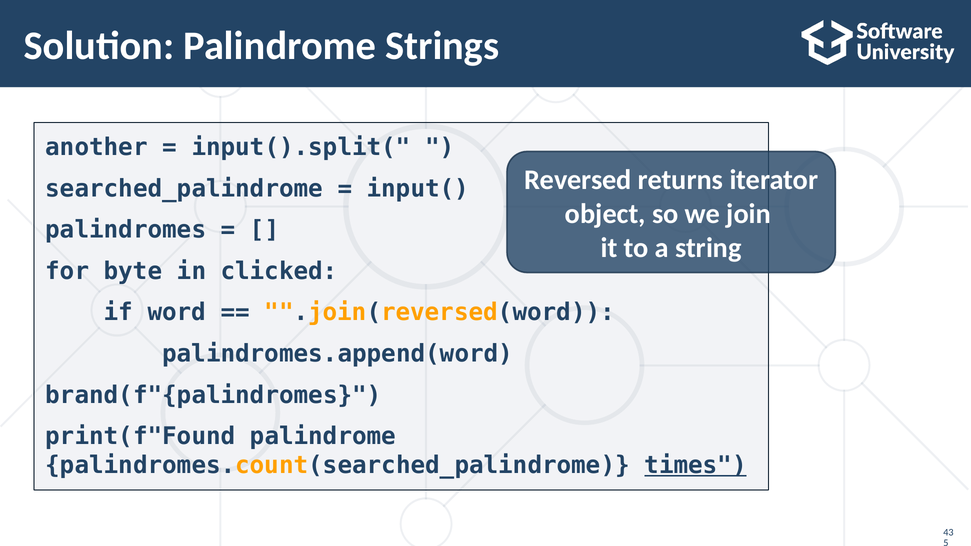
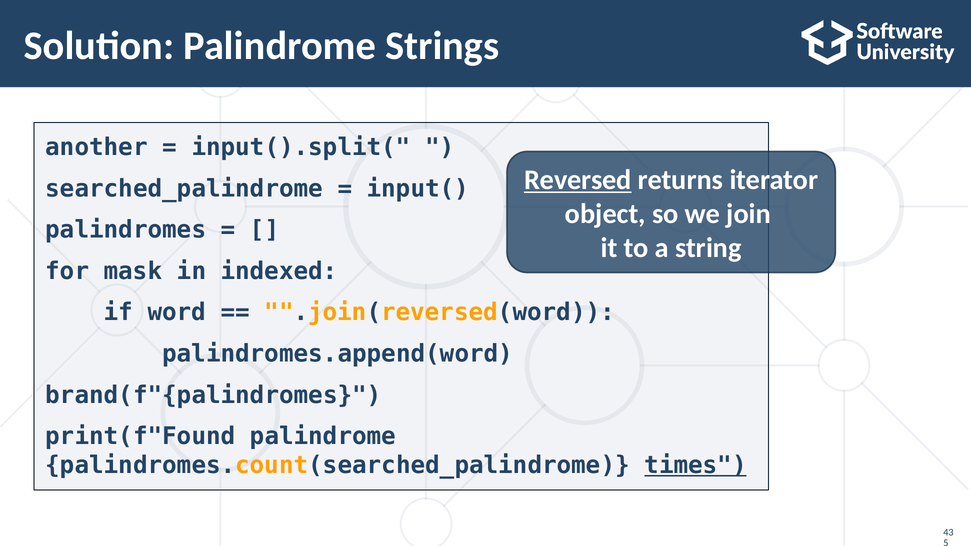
Reversed underline: none -> present (578, 180)
byte: byte -> mask (133, 271)
clicked: clicked -> indexed (279, 271)
